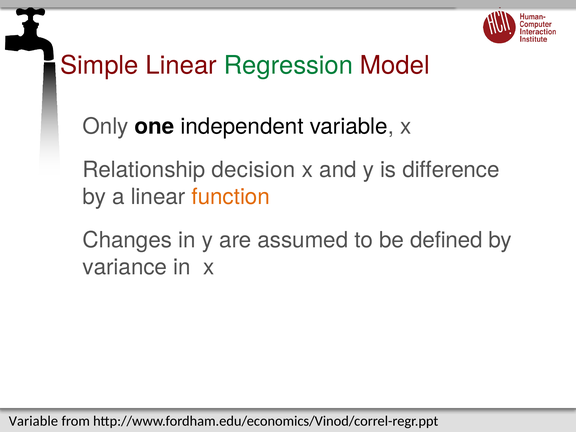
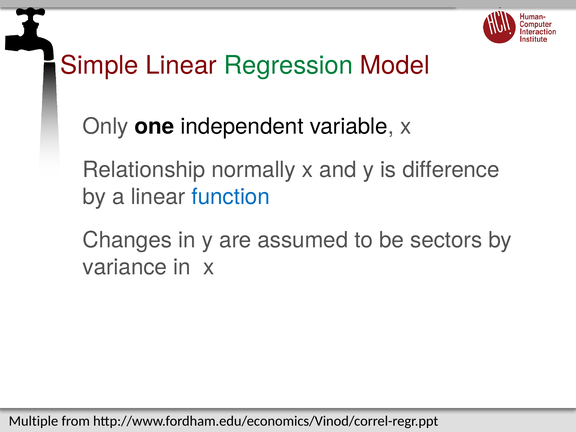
decision: decision -> normally (254, 170)
function colour: orange -> blue (231, 197)
defined: defined -> sectors (446, 240)
Variable: Variable -> Multiple (33, 421)
